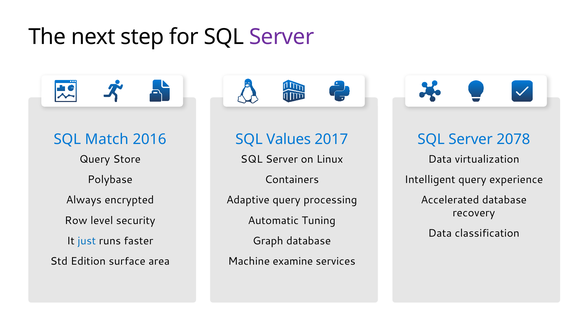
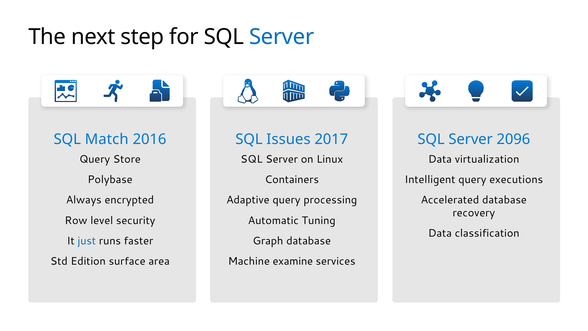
Server colour: purple -> blue (282, 37)
Values: Values -> Issues (288, 139)
2078: 2078 -> 2096 (513, 139)
experience: experience -> executions (516, 180)
